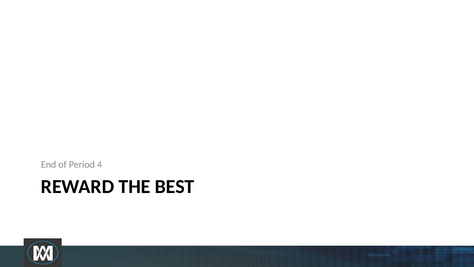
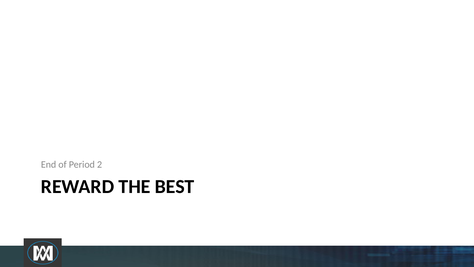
4: 4 -> 2 (100, 164)
